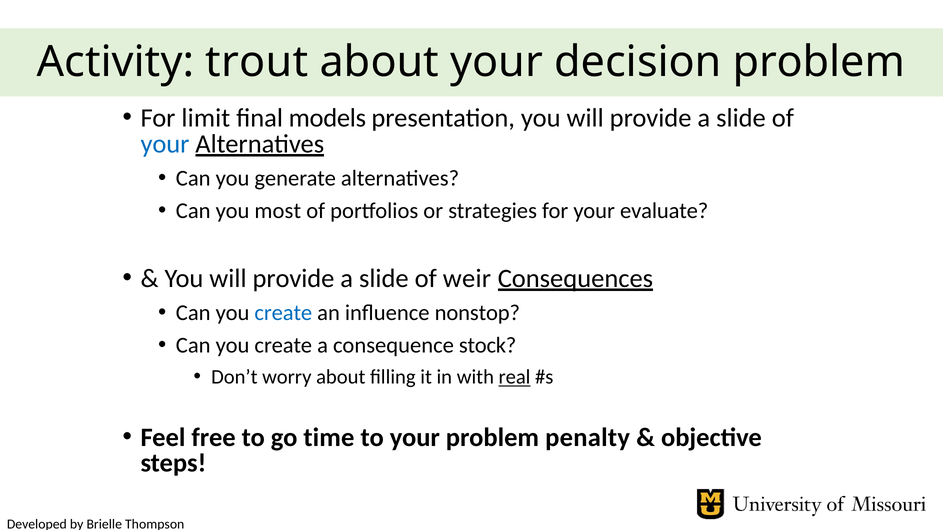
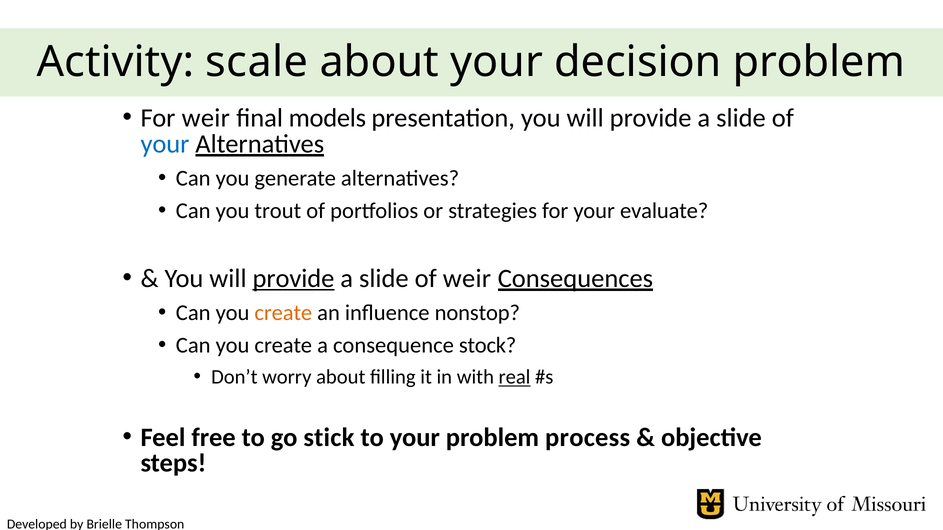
trout: trout -> scale (257, 62)
For limit: limit -> weir (206, 118)
most: most -> trout (278, 211)
provide underline: none -> present (293, 279)
create colour: blue -> orange (283, 313)
time: time -> stick (329, 438)
penalty: penalty -> process (588, 438)
